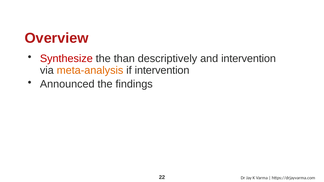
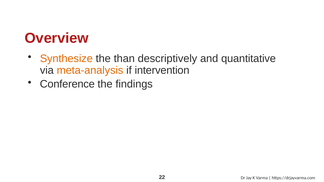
Synthesize colour: red -> orange (66, 59)
and intervention: intervention -> quantitative (249, 59)
Announced: Announced -> Conference (67, 84)
